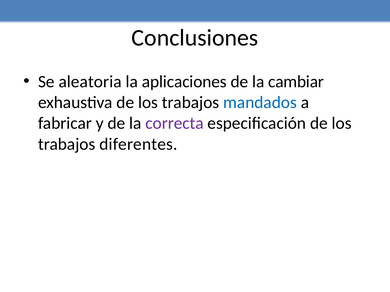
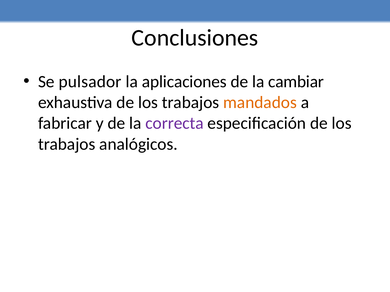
aleatoria: aleatoria -> pulsador (90, 82)
mandados colour: blue -> orange (260, 103)
diferentes: diferentes -> analógicos (138, 144)
